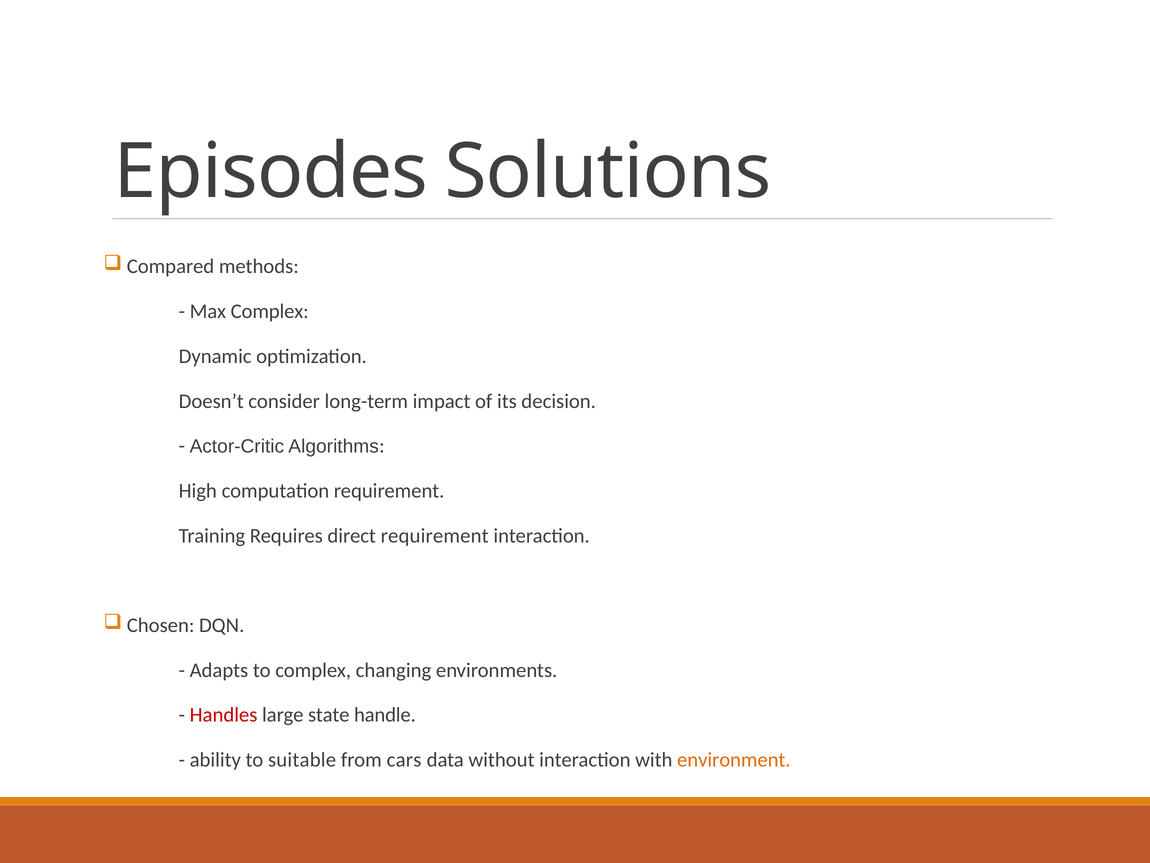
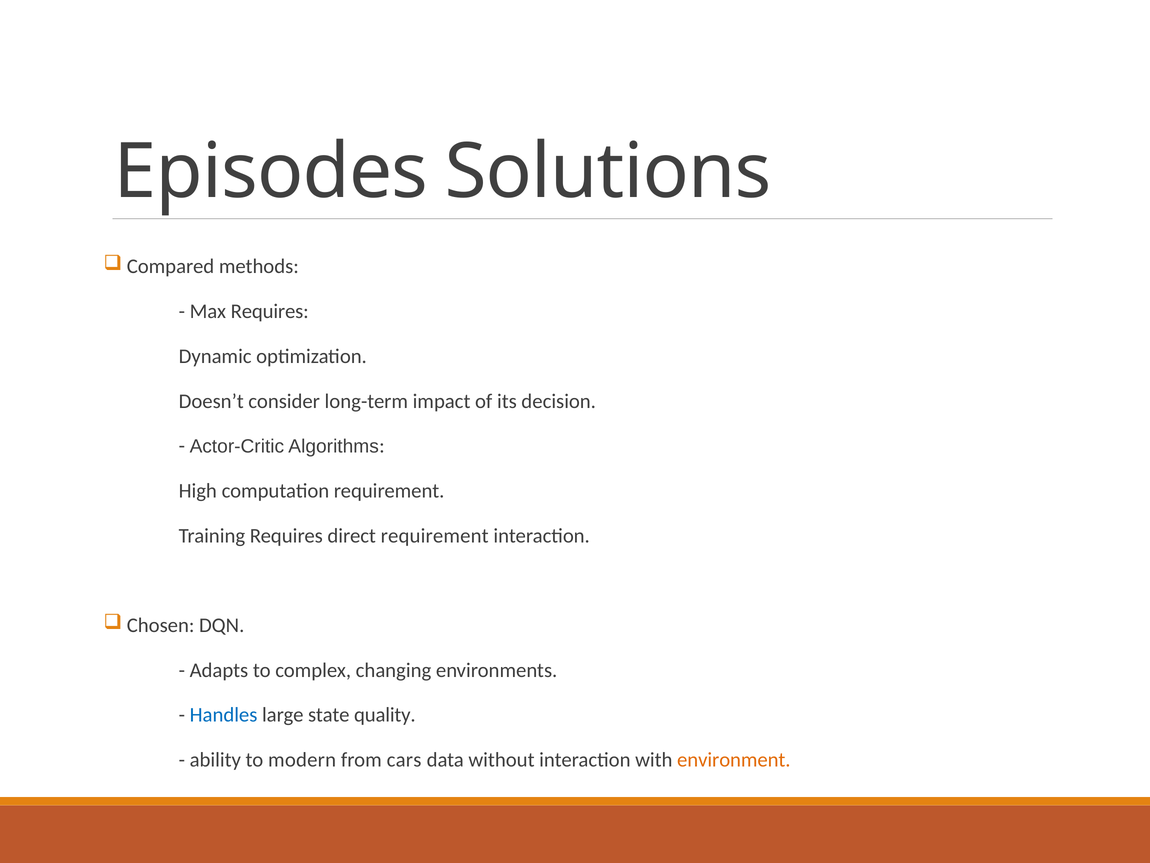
Max Complex: Complex -> Requires (270, 311)
Handles colour: red -> blue (224, 715)
handle: handle -> quality (385, 715)
suitable: suitable -> modern (302, 759)
